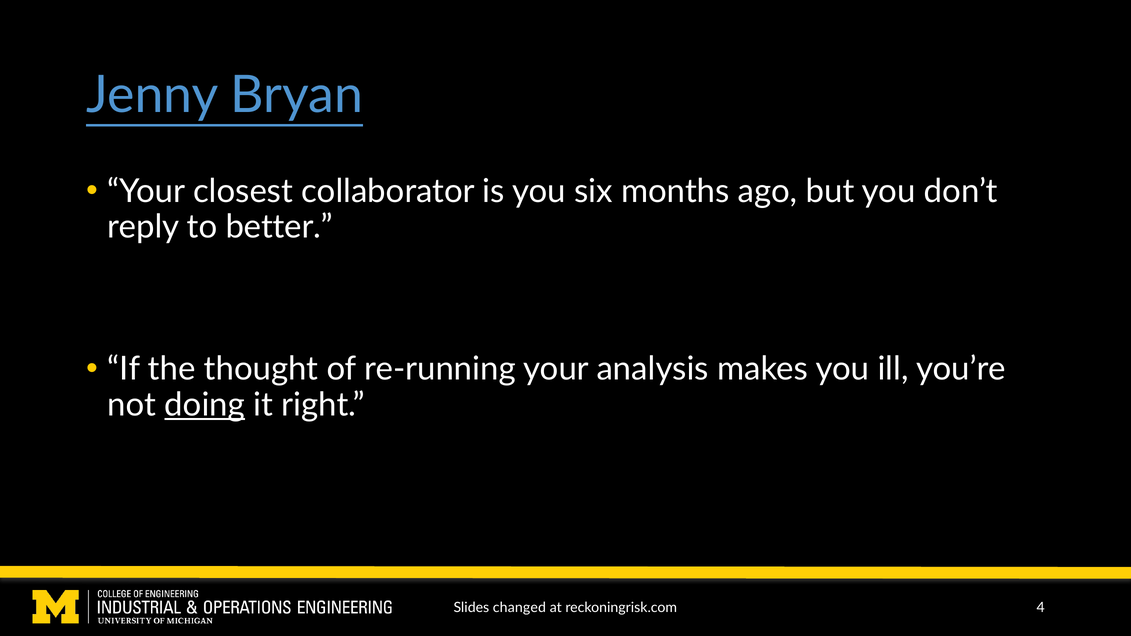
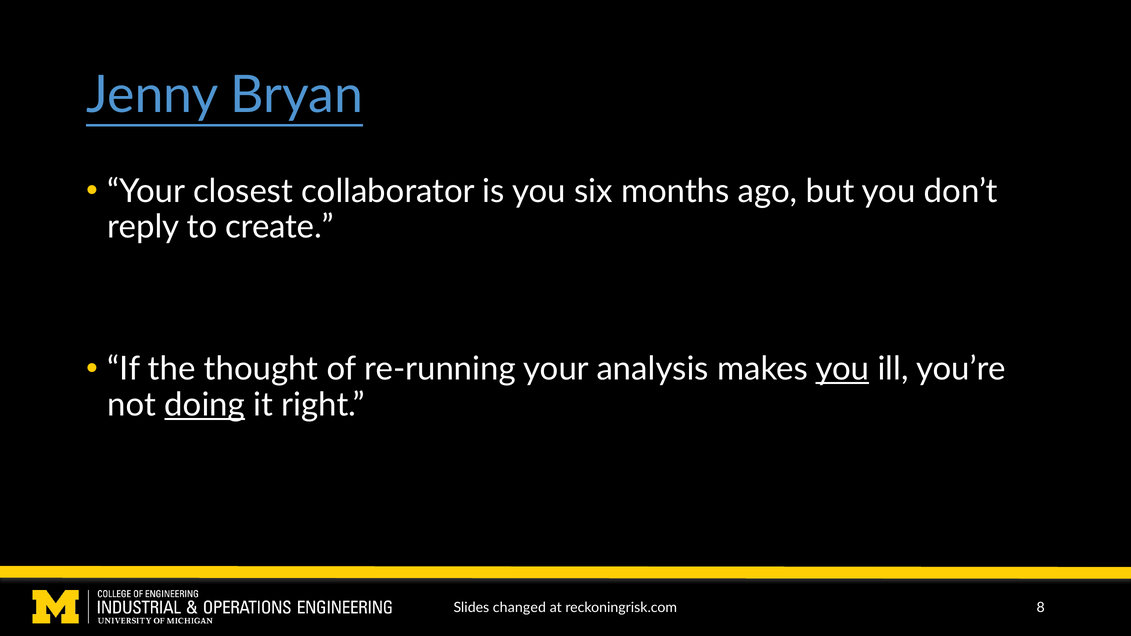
better: better -> create (279, 227)
you underline: none -> present (842, 369)
4: 4 -> 8 (1041, 608)
